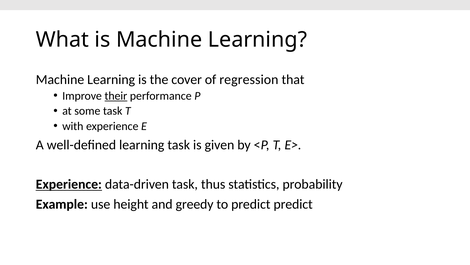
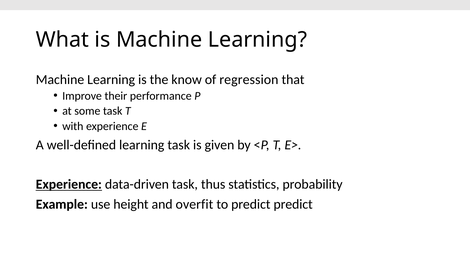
cover: cover -> know (187, 79)
their underline: present -> none (116, 96)
greedy: greedy -> overfit (194, 204)
